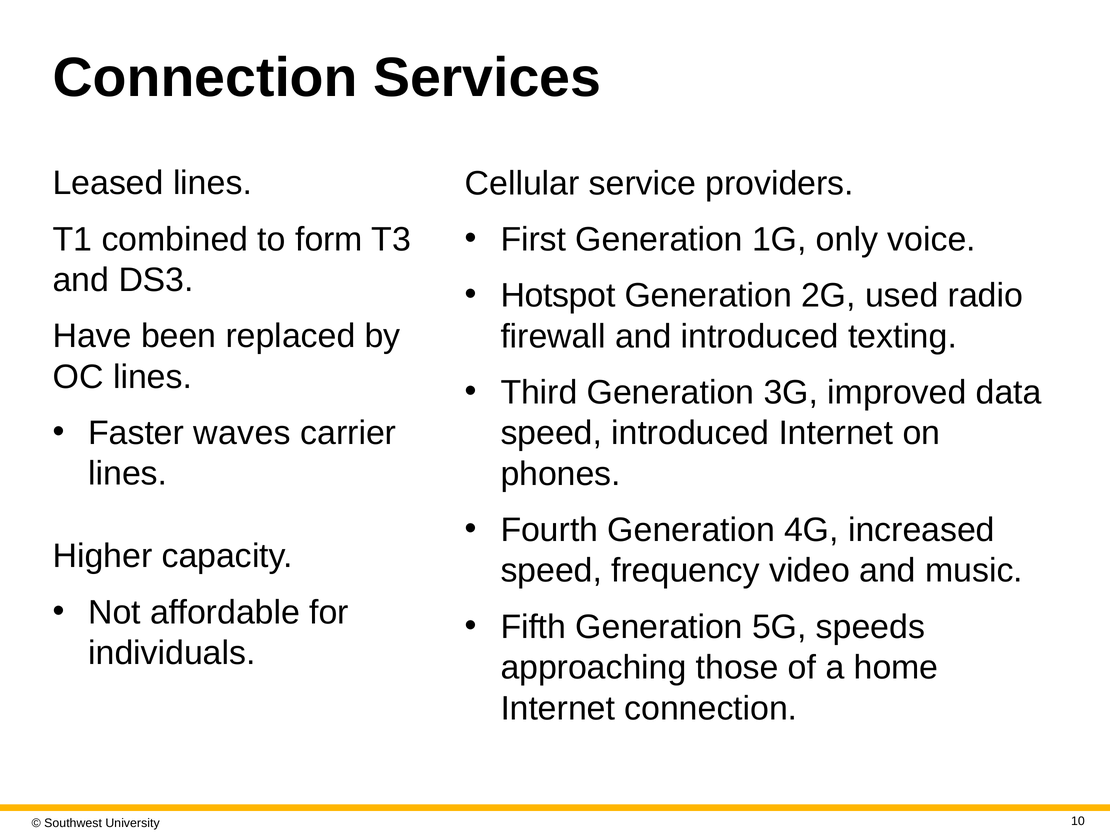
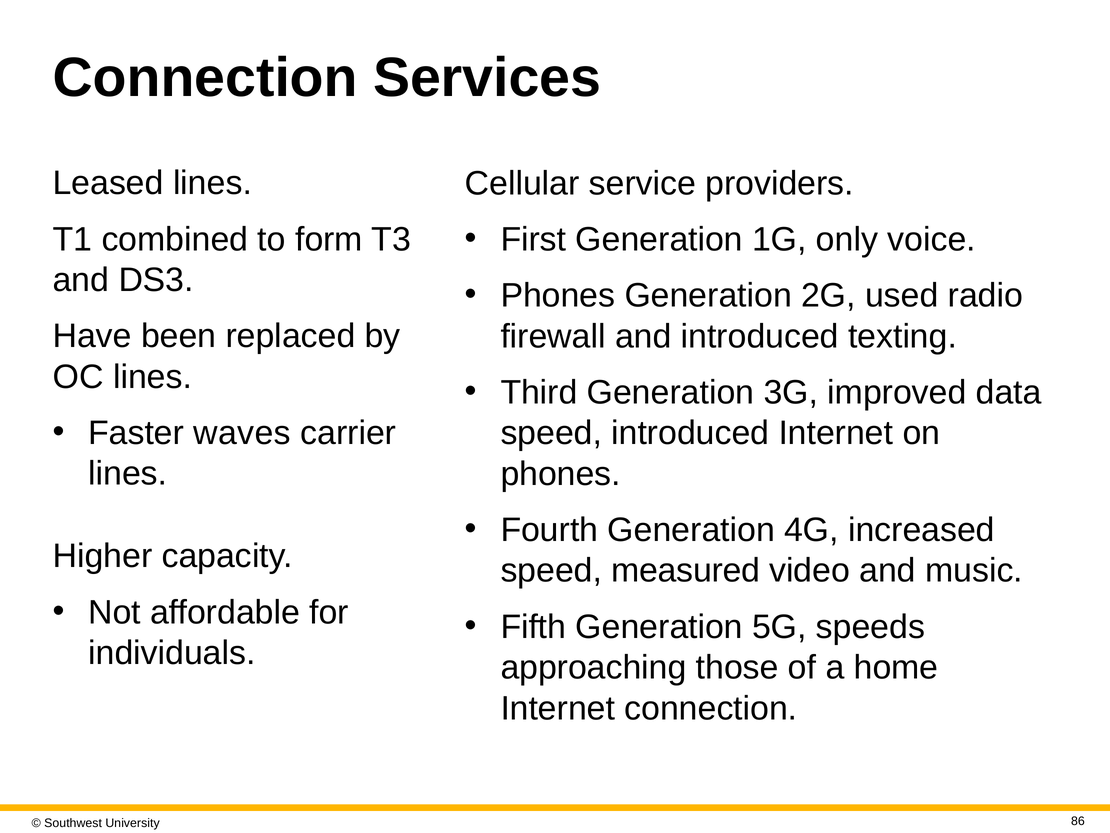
Hotspot: Hotspot -> Phones (558, 295)
frequency: frequency -> measured (686, 570)
10: 10 -> 86 (1078, 821)
